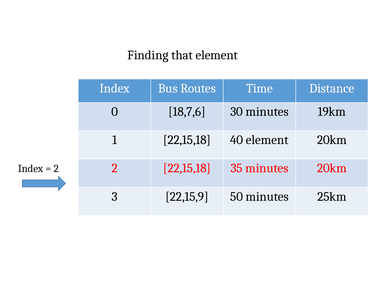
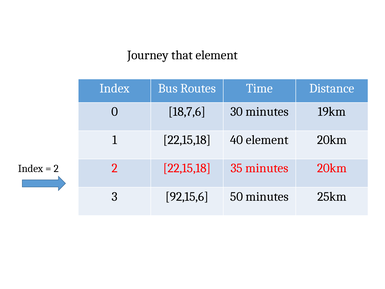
Finding: Finding -> Journey (148, 55)
22,15,9: 22,15,9 -> 92,15,6 (187, 196)
